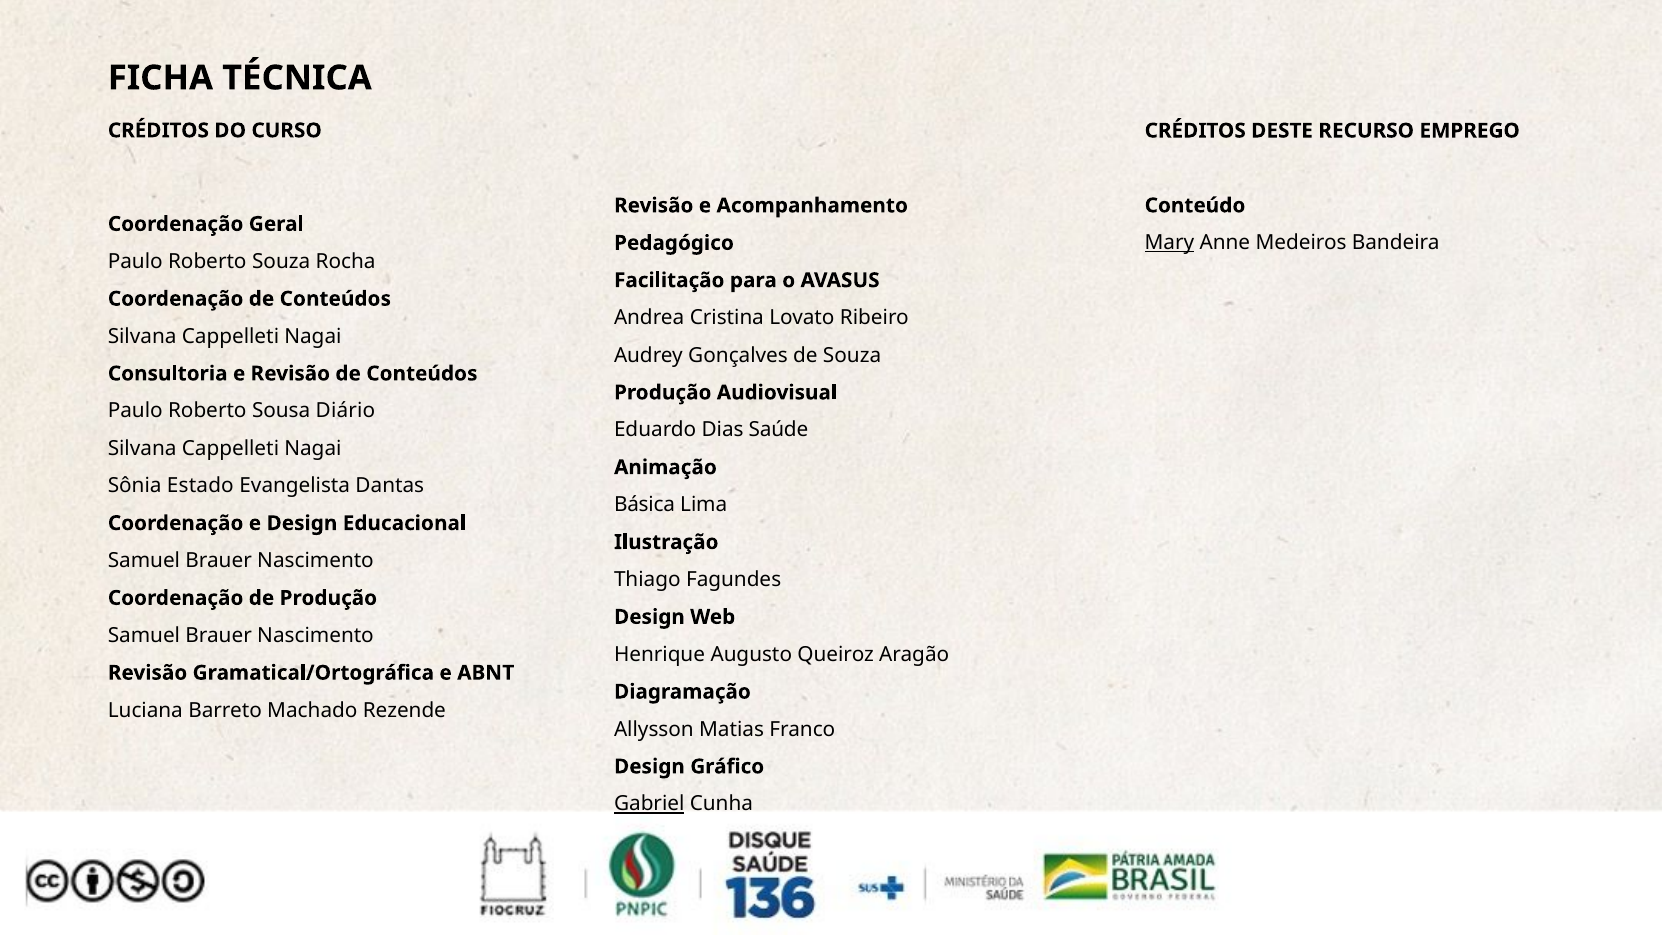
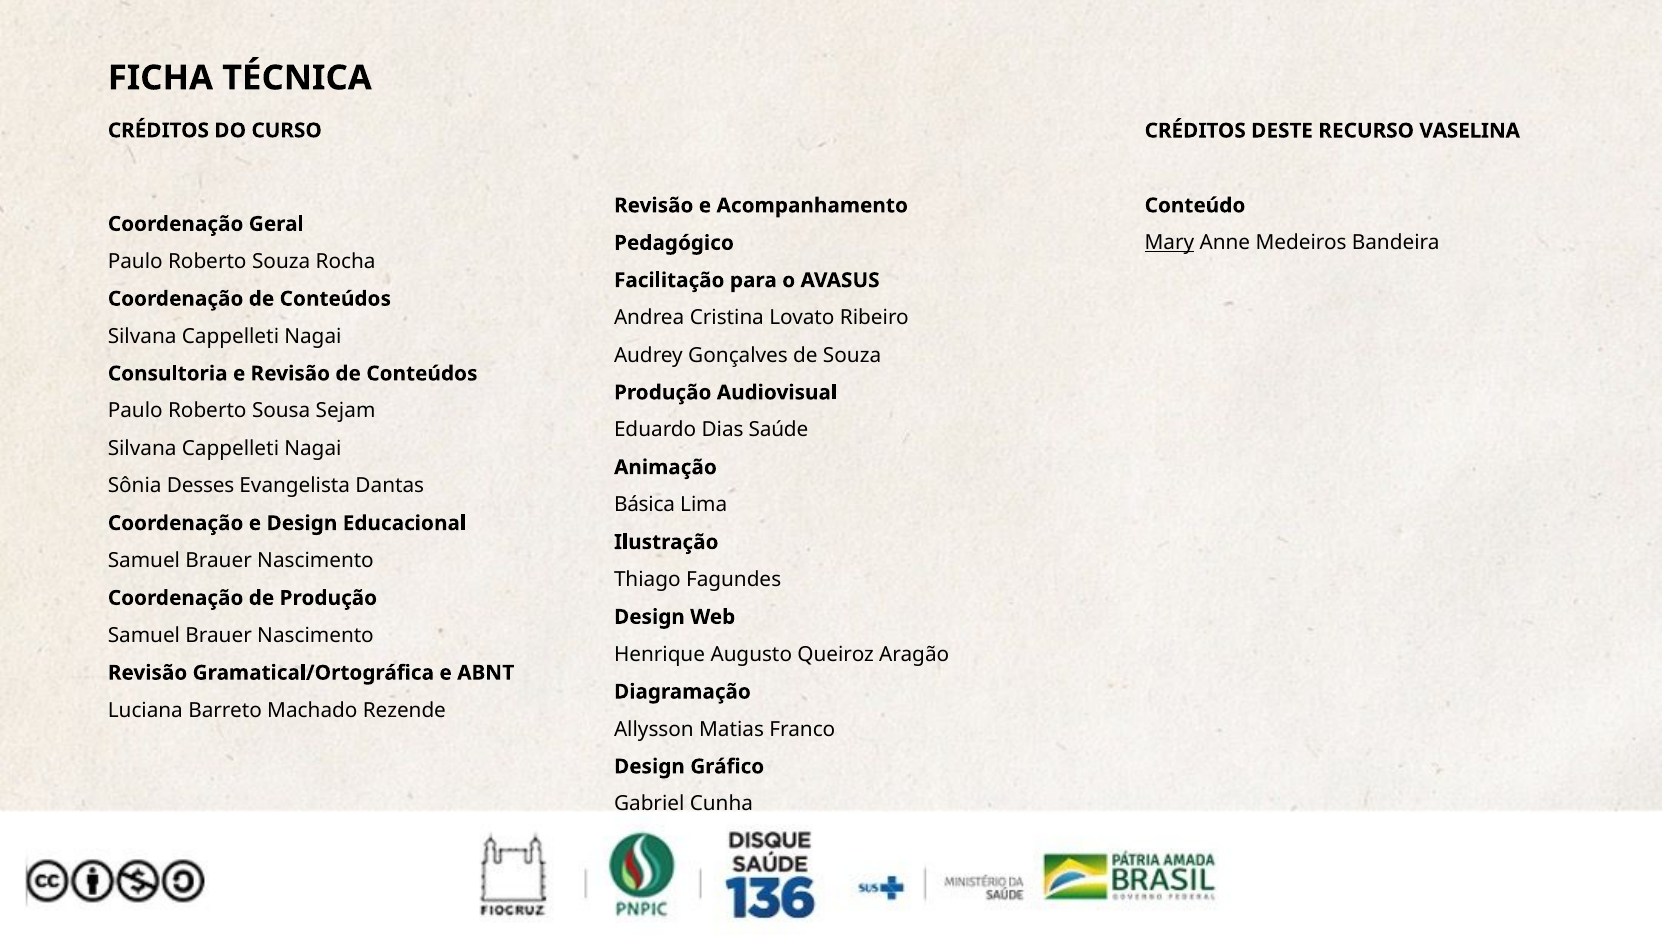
EMPREGO: EMPREGO -> VASELINA (1470, 131)
Diário: Diário -> Sejam (346, 411)
Estado: Estado -> Desses (201, 486)
Gabriel underline: present -> none (649, 804)
